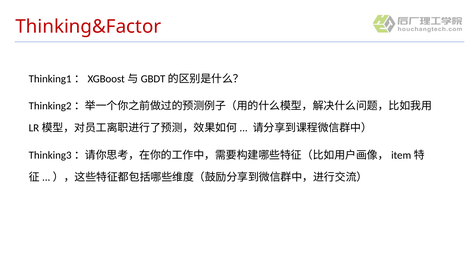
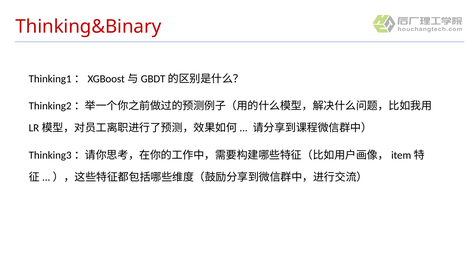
Thinking&Factor: Thinking&Factor -> Thinking&Binary (88, 27)
